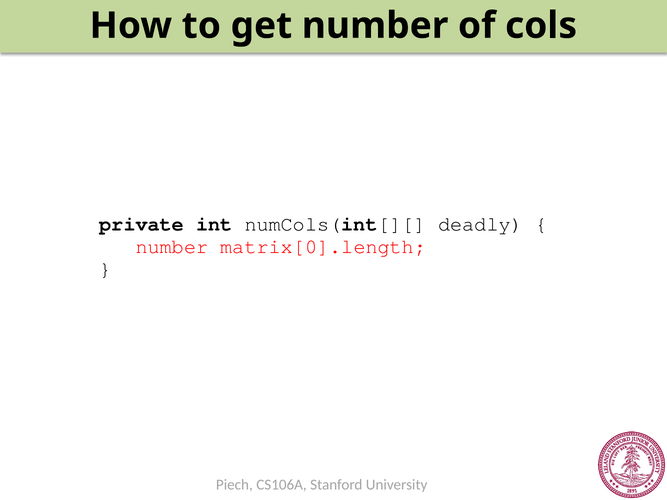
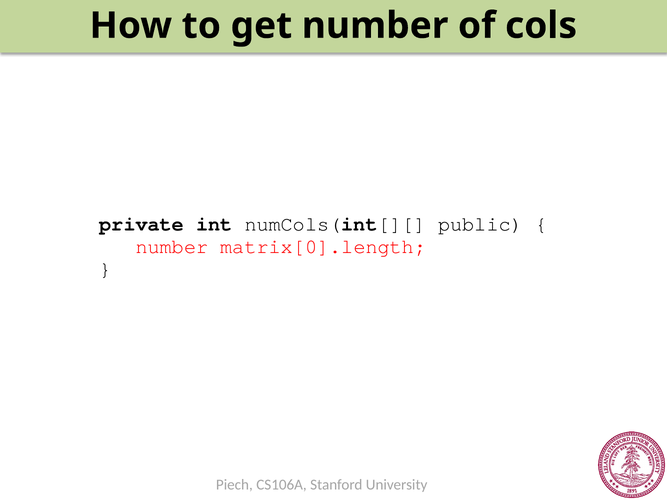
deadly: deadly -> public (481, 224)
